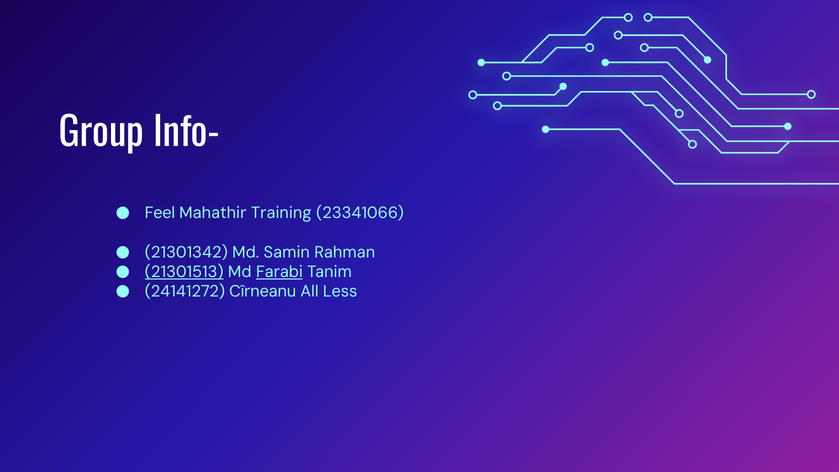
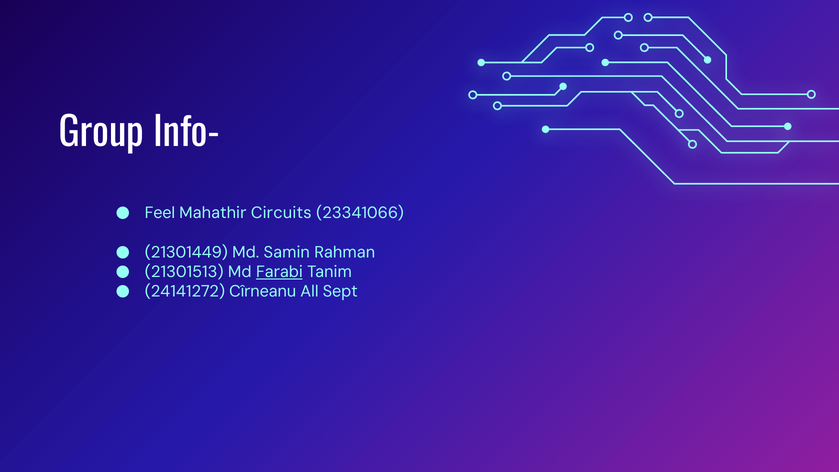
Training: Training -> Circuits (281, 213)
21301342: 21301342 -> 21301449 (186, 252)
21301513 underline: present -> none (184, 272)
Less: Less -> Sept (340, 291)
